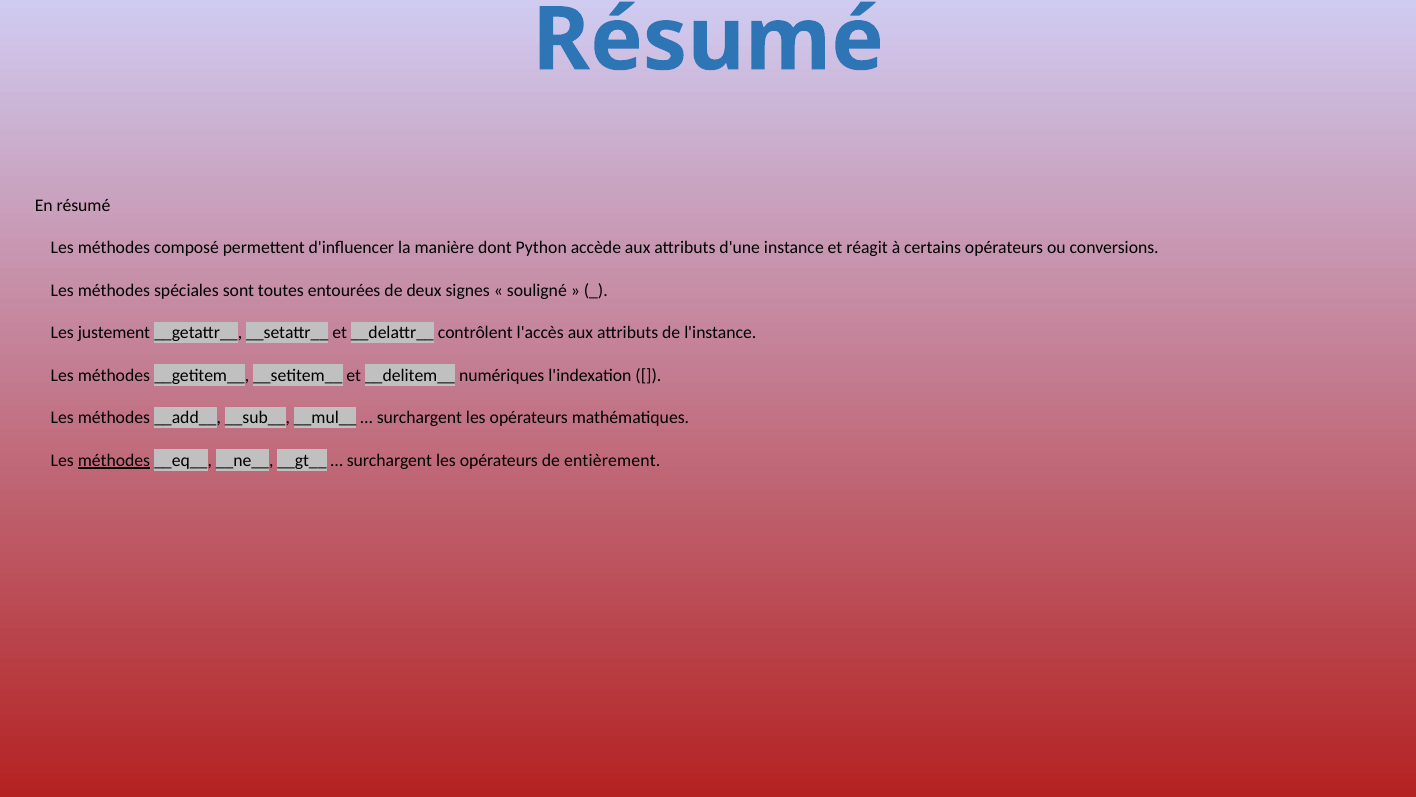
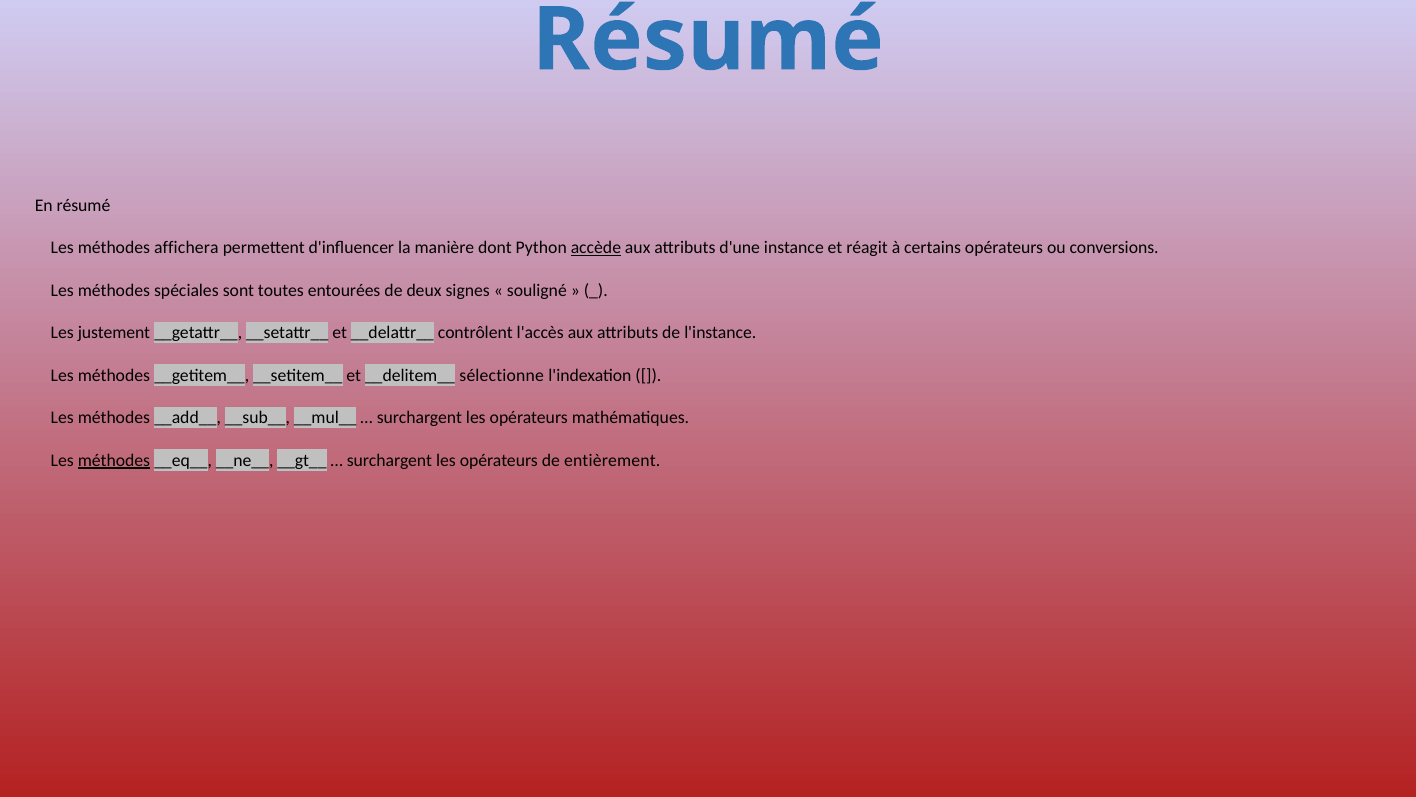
composé: composé -> affichera (186, 248)
accède underline: none -> present (596, 248)
numériques: numériques -> sélectionne (502, 375)
